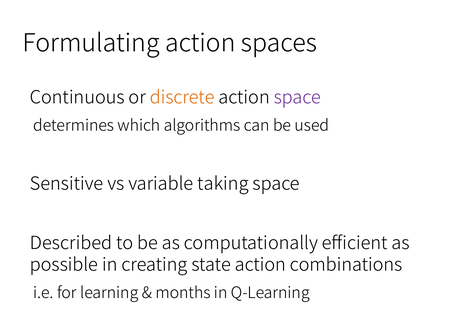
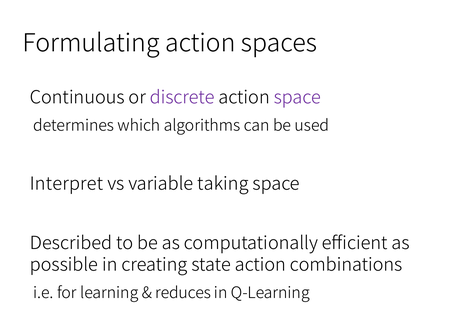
discrete colour: orange -> purple (182, 98)
Sensitive: Sensitive -> Interpret (67, 184)
months: months -> reduces (183, 294)
